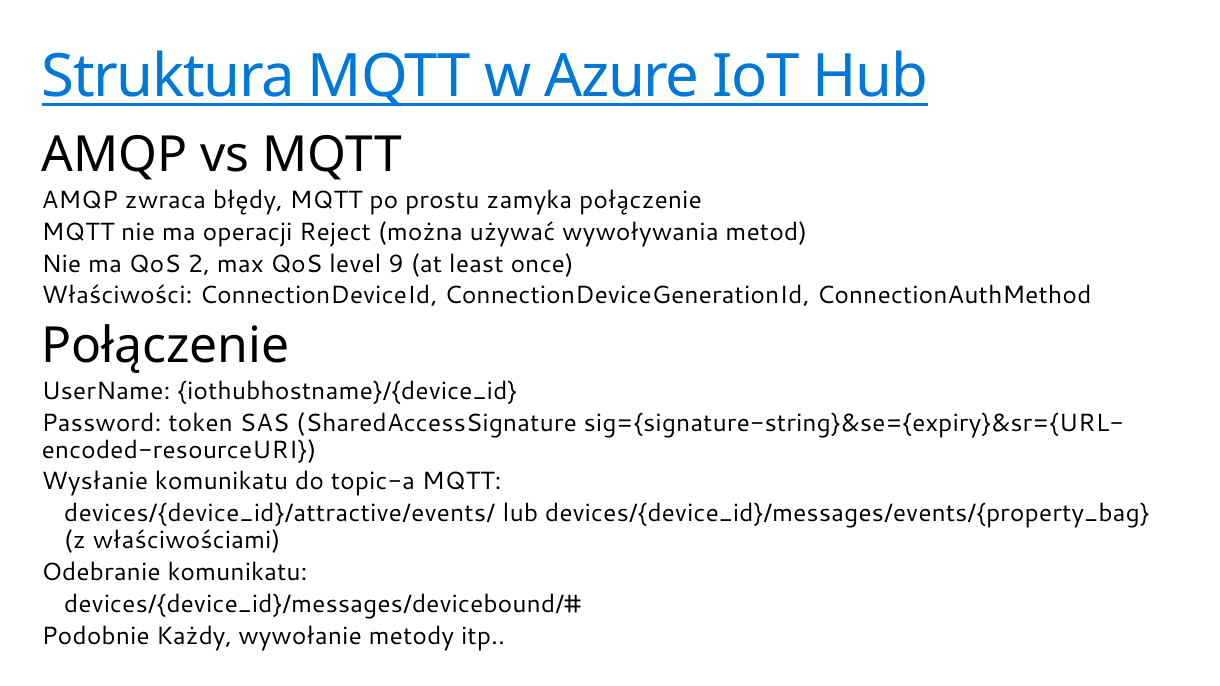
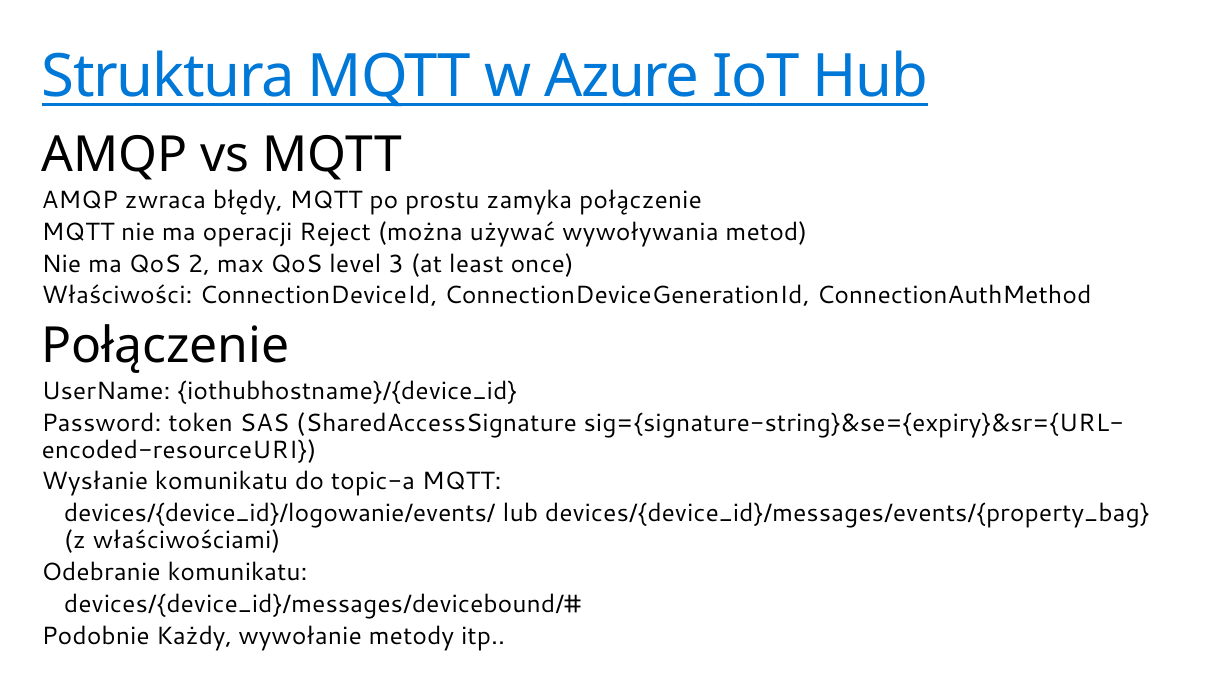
9: 9 -> 3 (396, 264)
devices/{device_id}/attractive/events/: devices/{device_id}/attractive/events/ -> devices/{device_id}/logowanie/events/ (280, 514)
